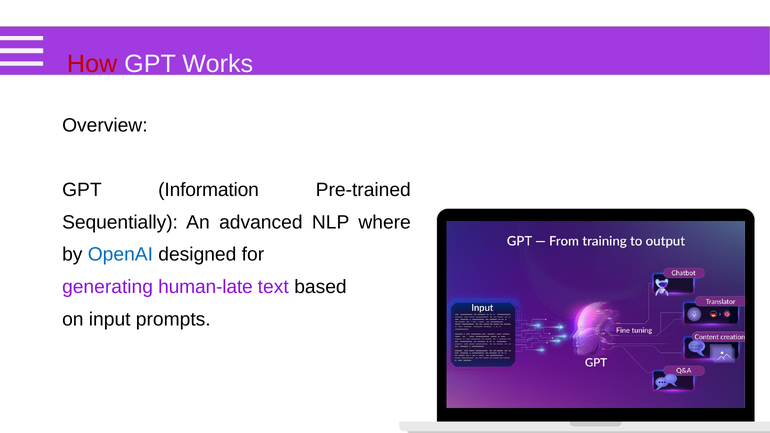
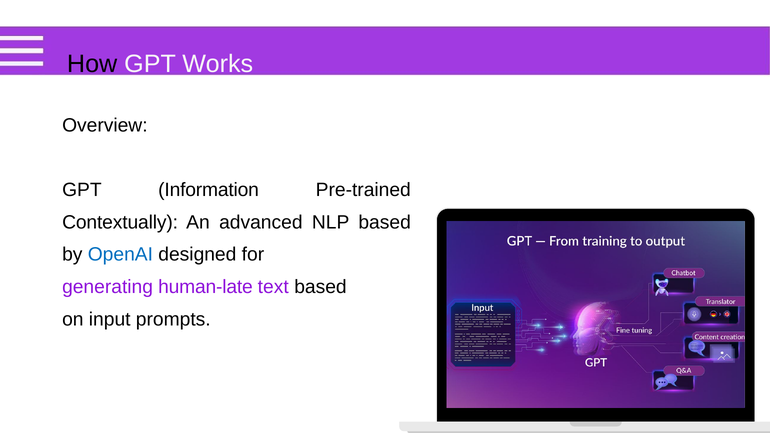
How colour: red -> black (92, 64)
Sequentially: Sequentially -> Contextually (120, 222)
NLP where: where -> based (385, 222)
